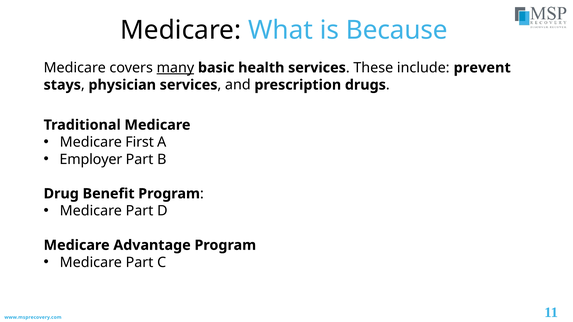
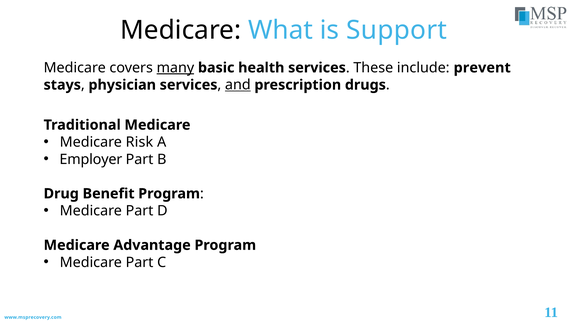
Because: Because -> Support (397, 30)
and underline: none -> present (238, 85)
First: First -> Risk (139, 142)
